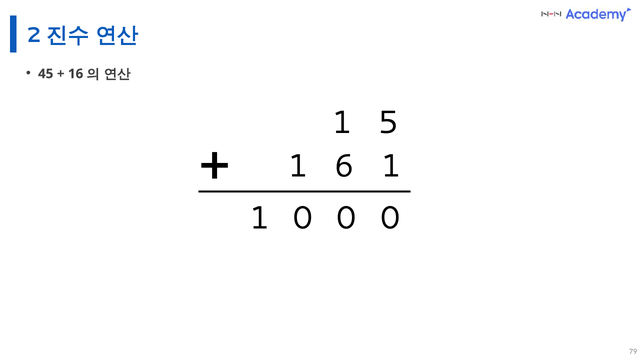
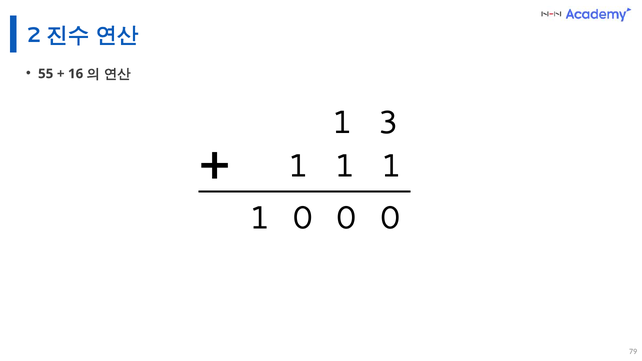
45: 45 -> 55 (46, 74)
5: 5 -> 3 (388, 123)
6: 6 -> 1 (344, 166)
